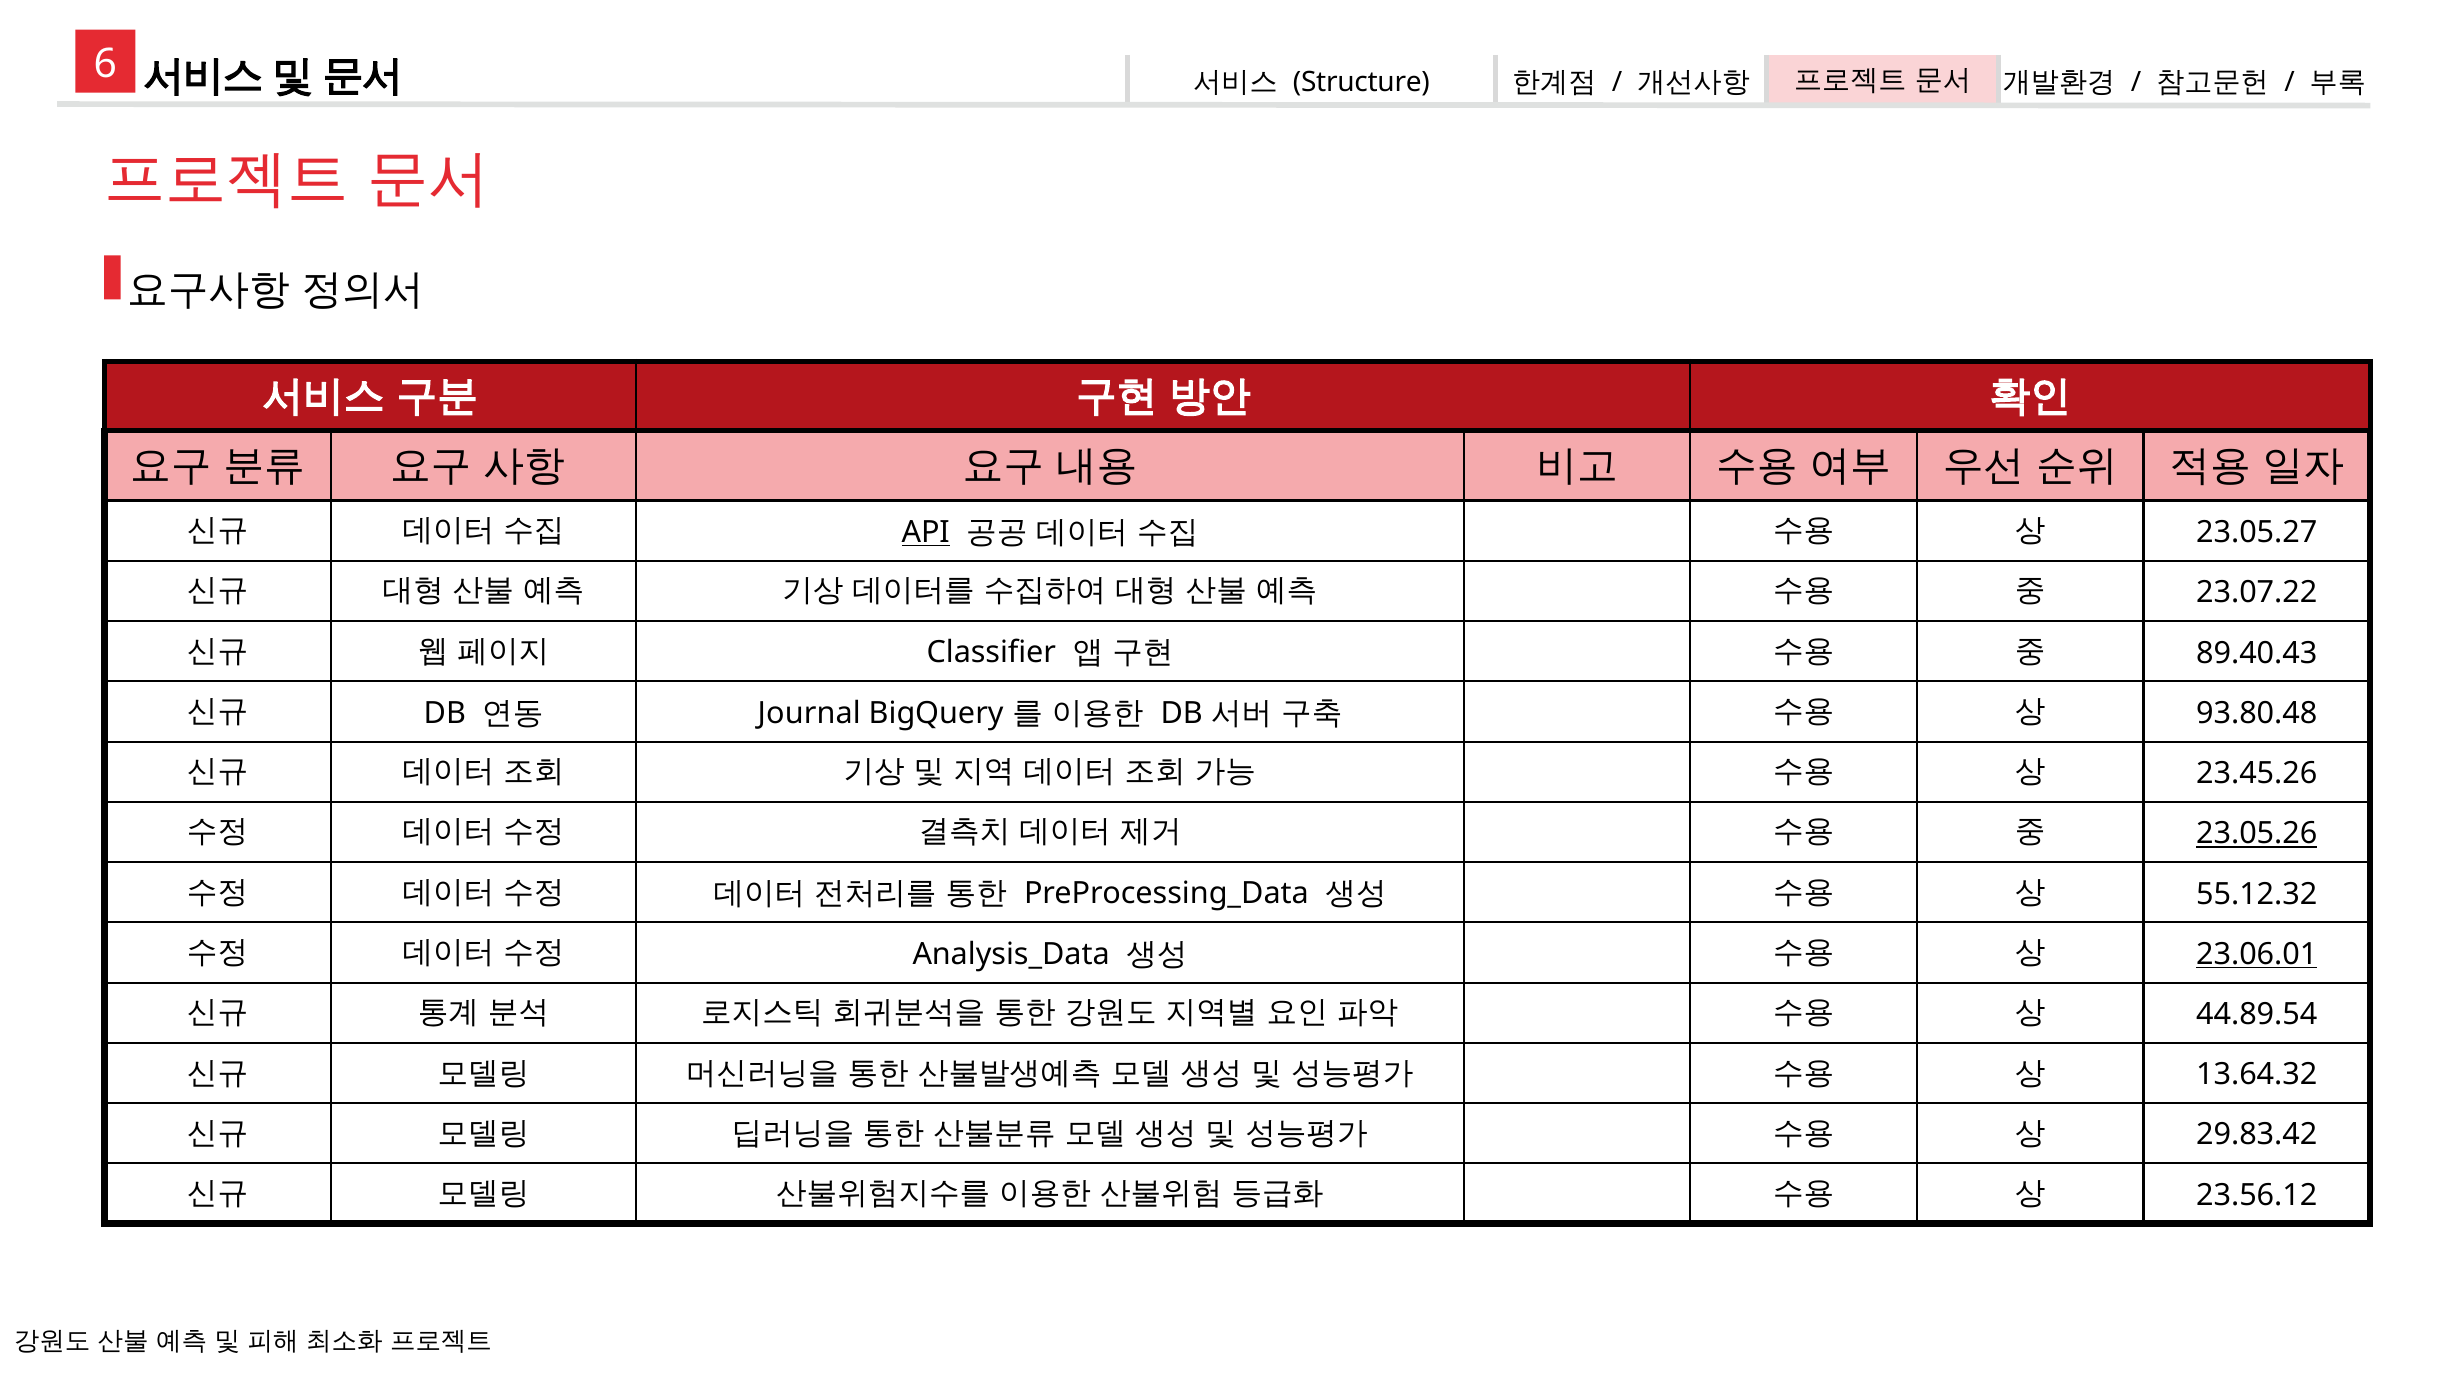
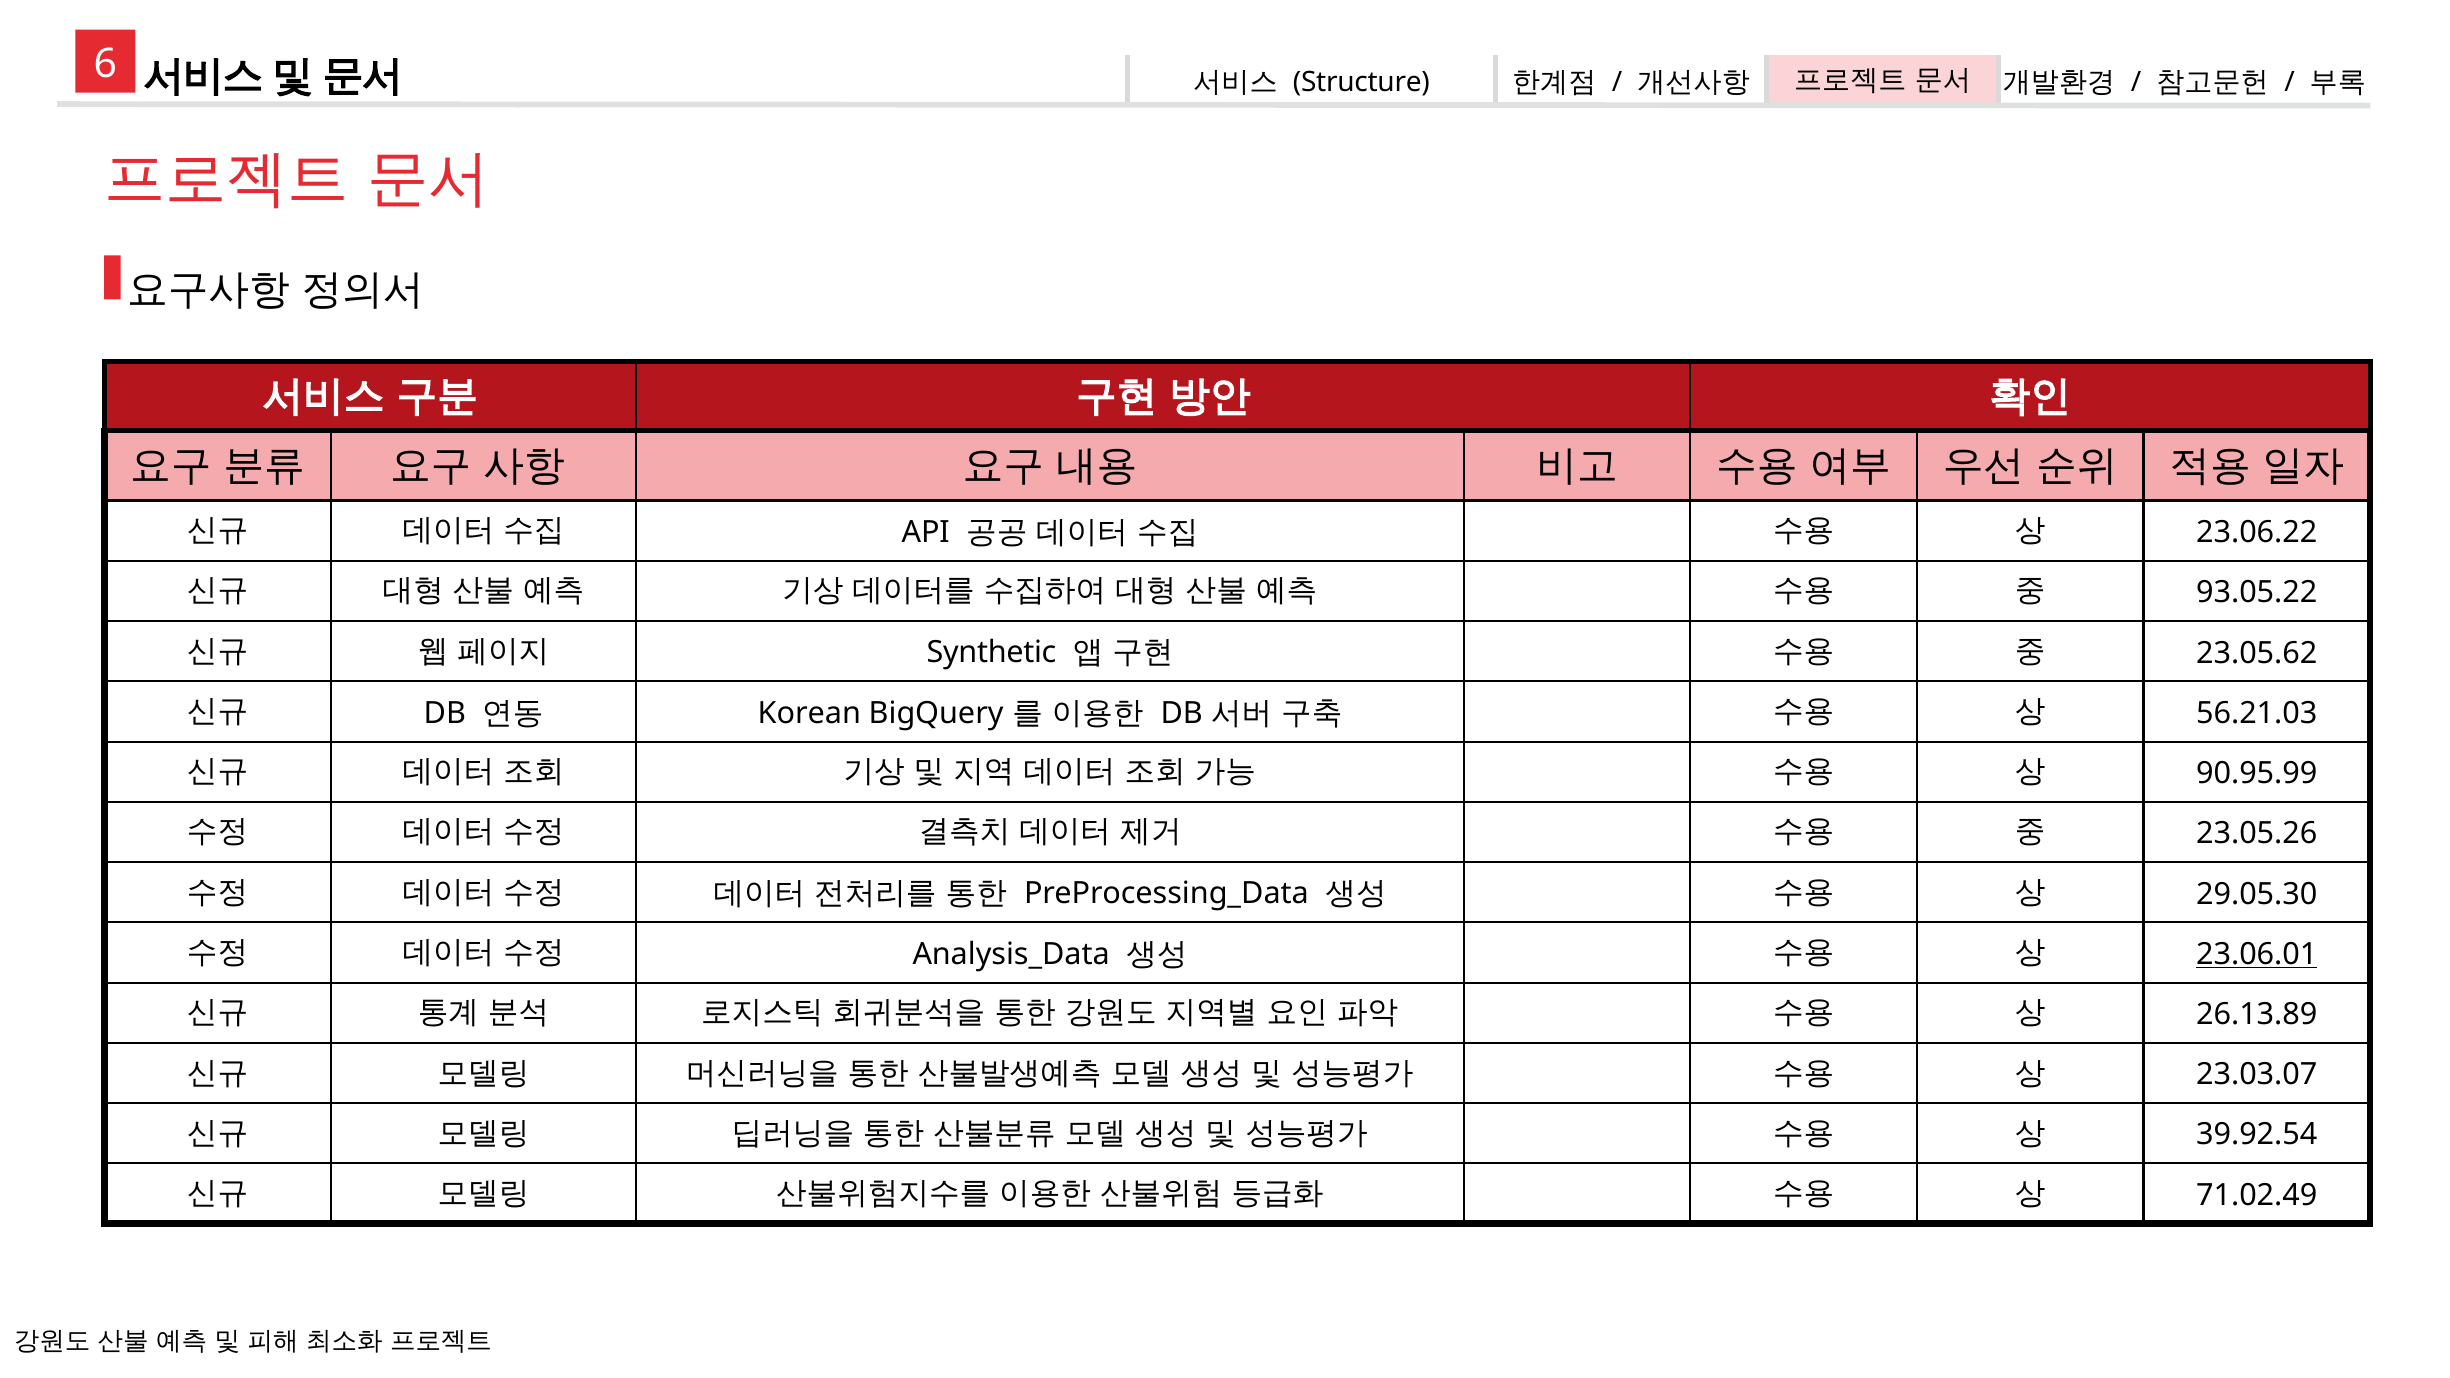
API underline: present -> none (926, 532)
23.05.27: 23.05.27 -> 23.06.22 (2257, 532)
23.07.22: 23.07.22 -> 93.05.22 (2257, 593)
Classifier: Classifier -> Synthetic (991, 653)
89.40.43: 89.40.43 -> 23.05.62 (2257, 653)
Journal: Journal -> Korean (809, 713)
93.80.48: 93.80.48 -> 56.21.03 (2257, 713)
23.45.26: 23.45.26 -> 90.95.99 (2257, 774)
23.05.26 underline: present -> none (2257, 834)
55.12.32: 55.12.32 -> 29.05.30 (2257, 894)
44.89.54: 44.89.54 -> 26.13.89 (2257, 1015)
13.64.32: 13.64.32 -> 23.03.07 (2257, 1075)
29.83.42: 29.83.42 -> 39.92.54 (2257, 1135)
23.56.12: 23.56.12 -> 71.02.49 (2257, 1195)
